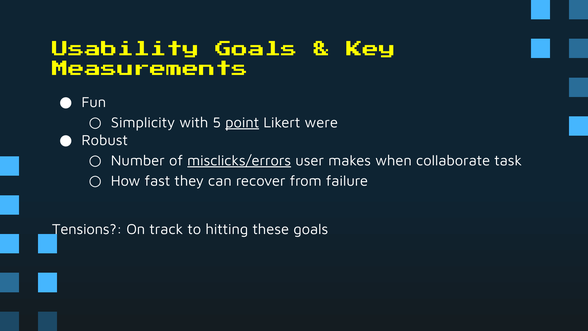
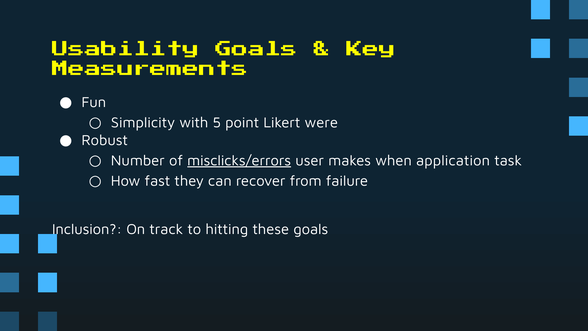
point underline: present -> none (242, 122)
collaborate: collaborate -> application (453, 160)
Tensions: Tensions -> Inclusion (87, 229)
